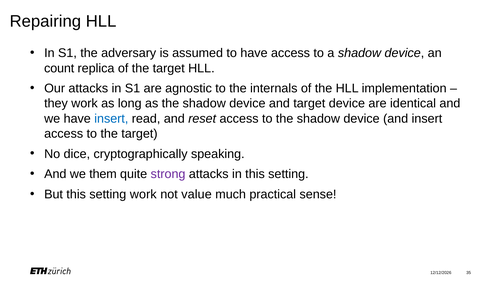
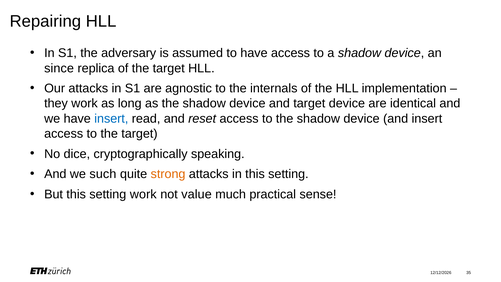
count: count -> since (59, 68)
them: them -> such (103, 174)
strong colour: purple -> orange (168, 174)
